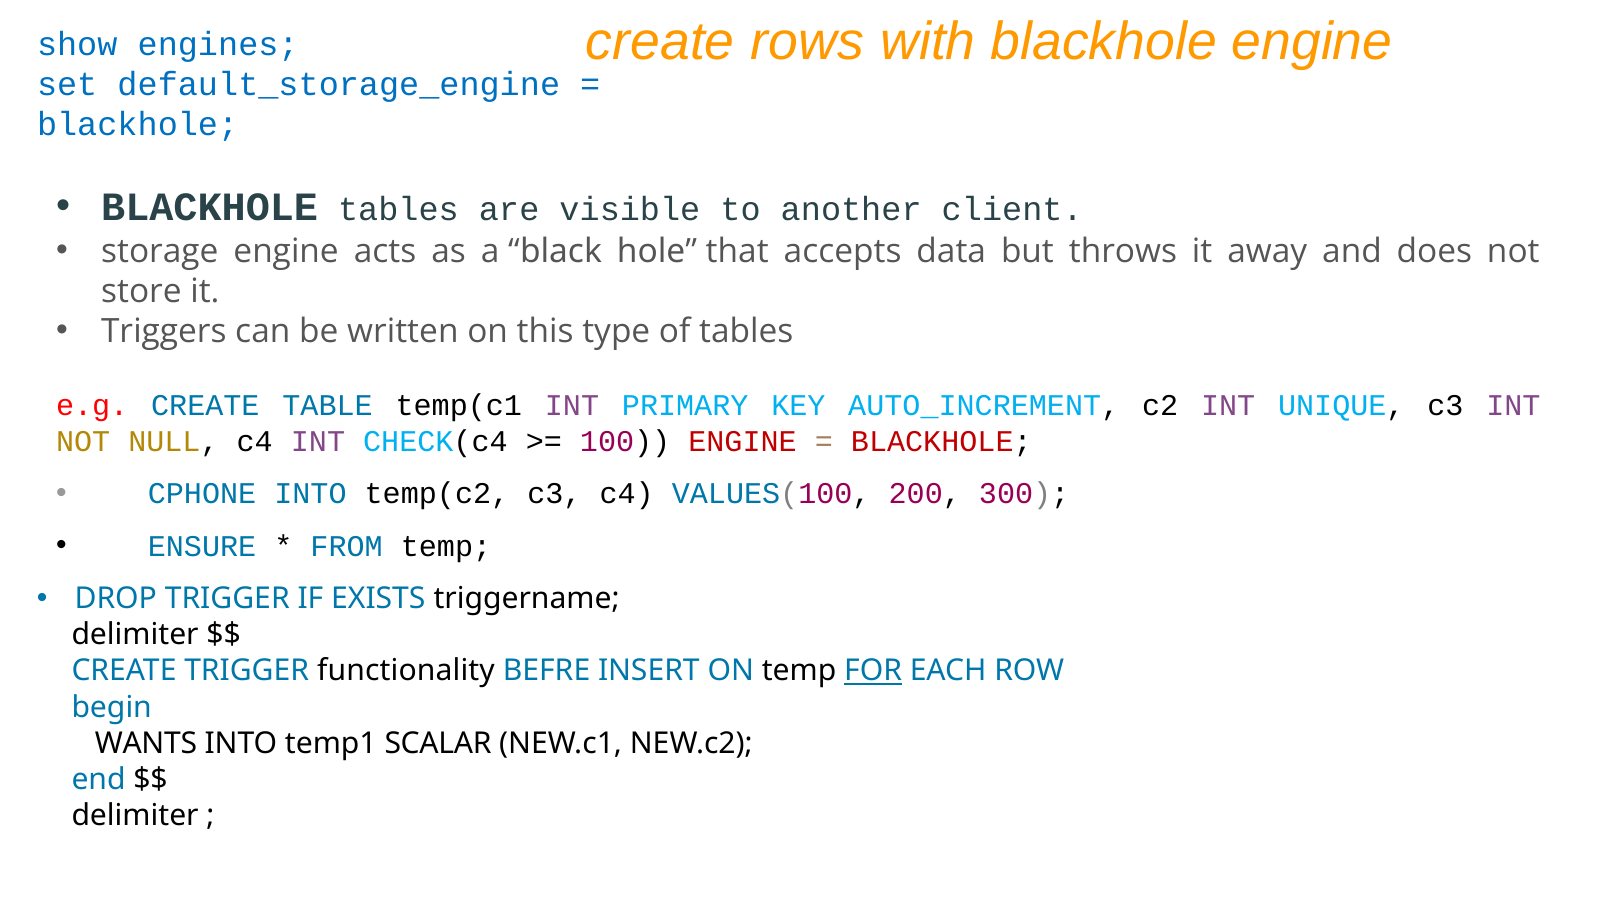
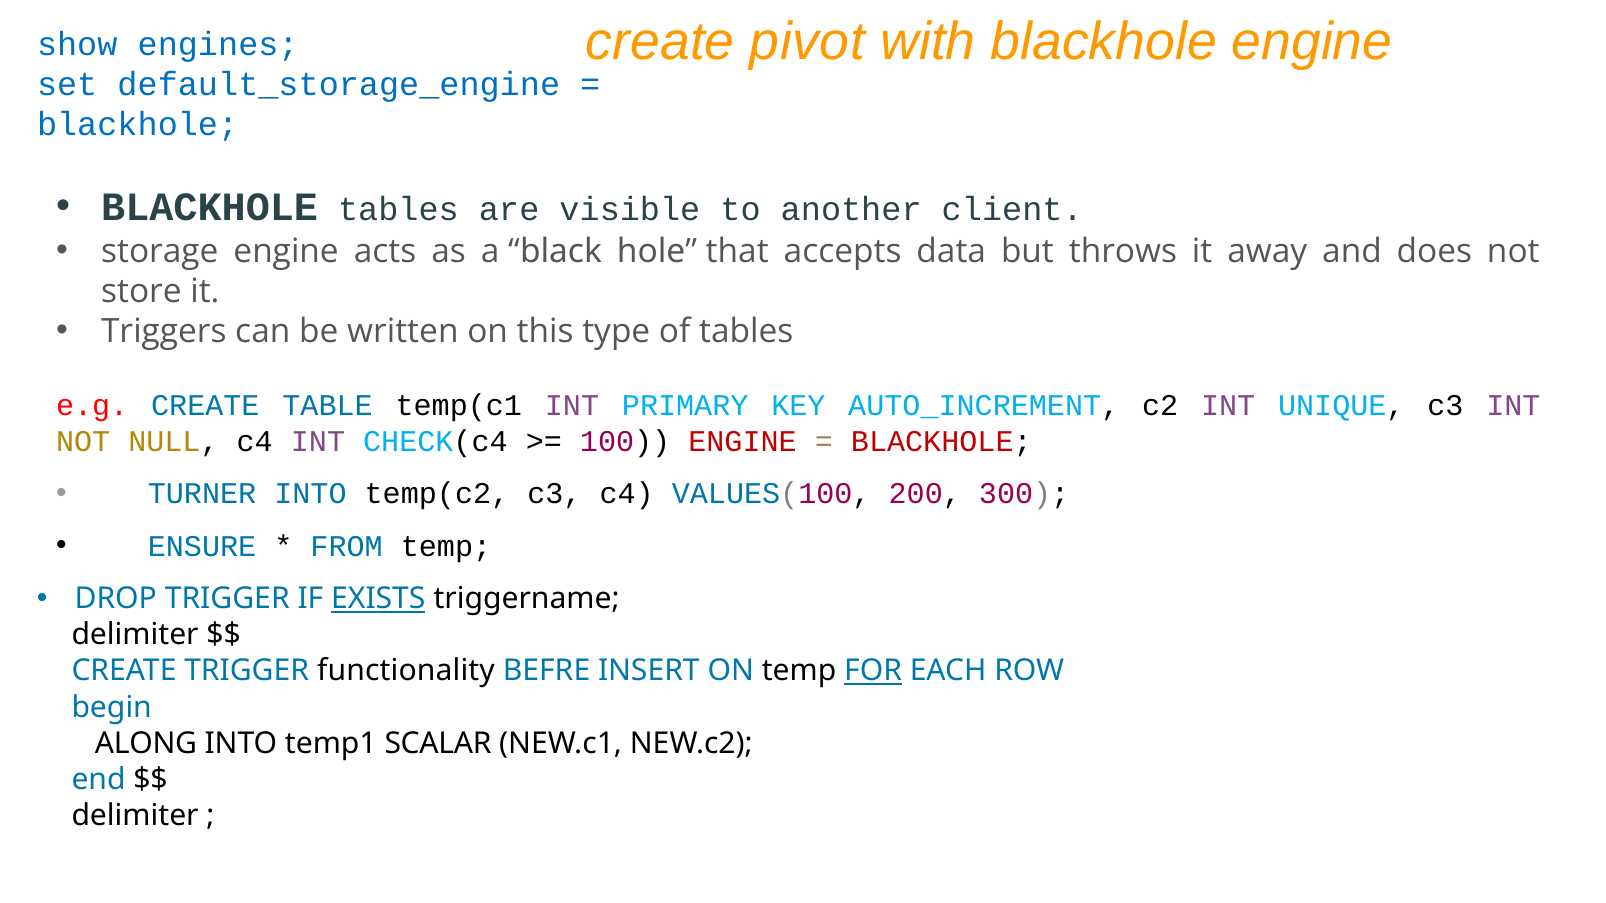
rows: rows -> pivot (807, 42)
CPHONE: CPHONE -> TURNER (202, 494)
EXISTS underline: none -> present (378, 599)
WANTS: WANTS -> ALONG (146, 744)
